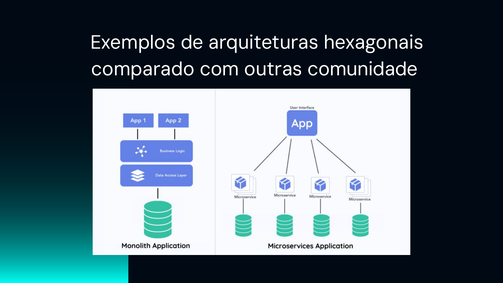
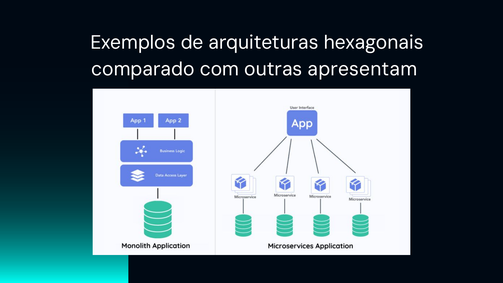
comunidade: comunidade -> apresentam (362, 69)
